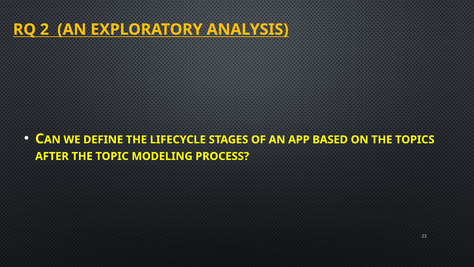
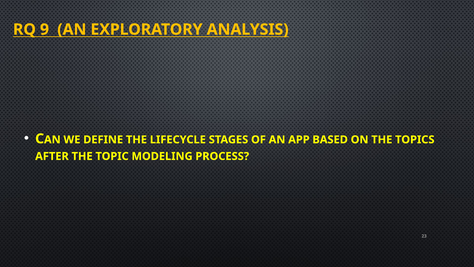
2: 2 -> 9 (44, 29)
